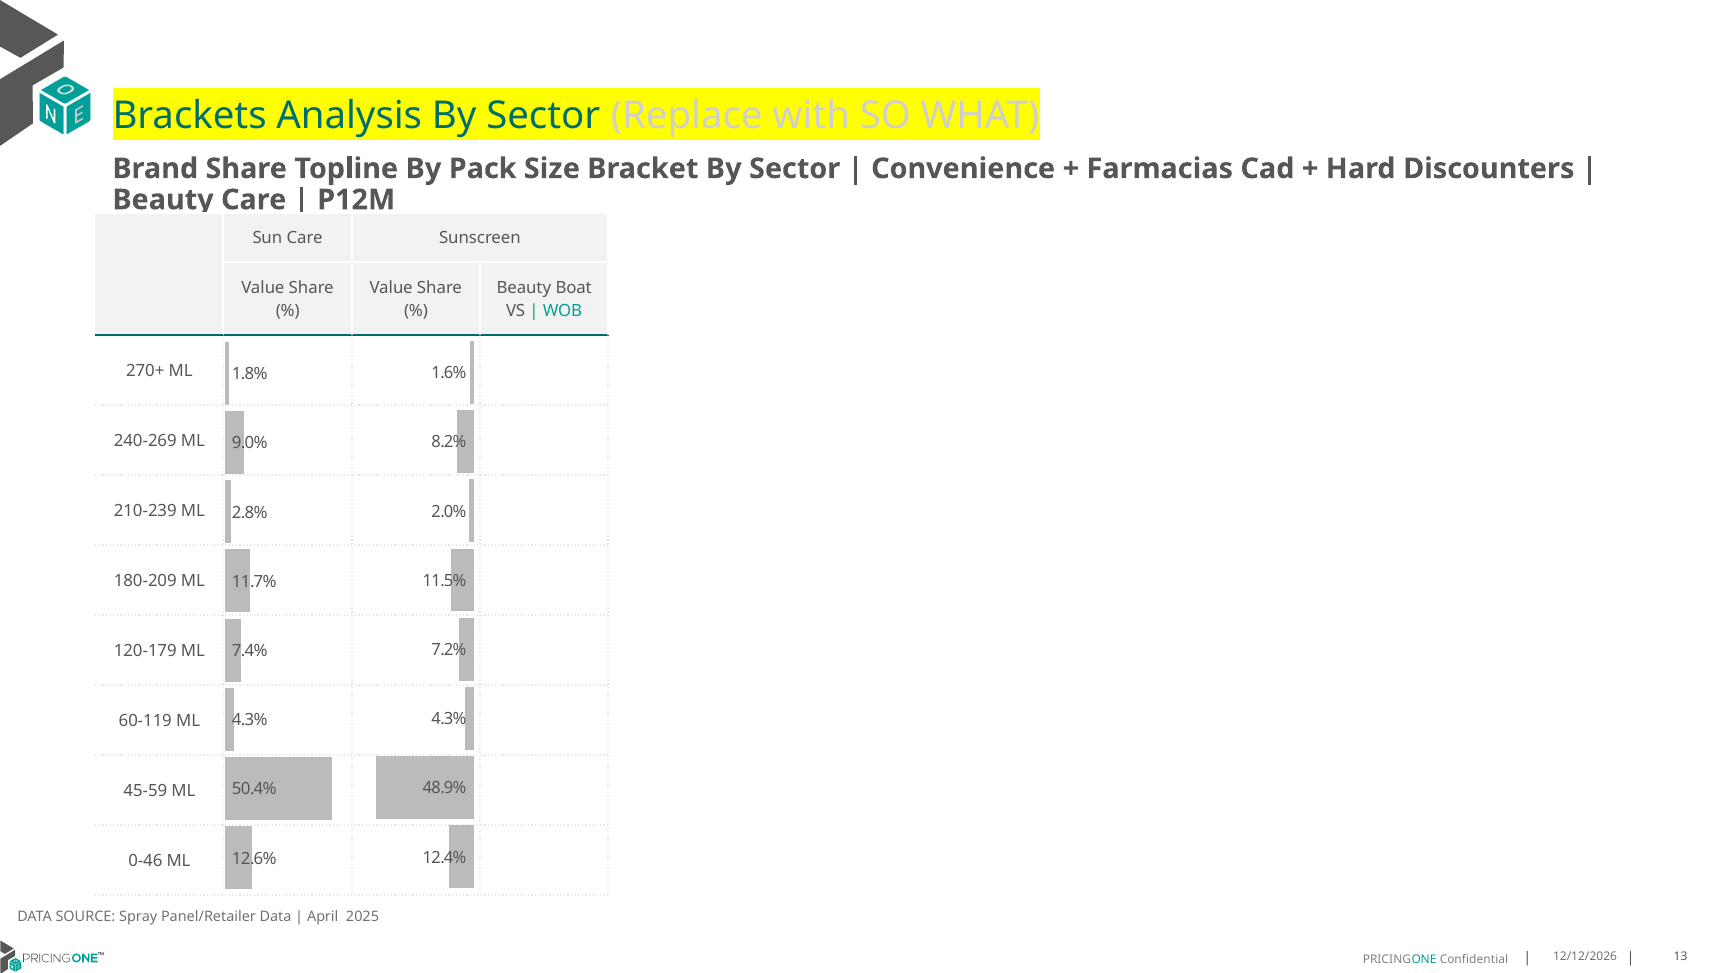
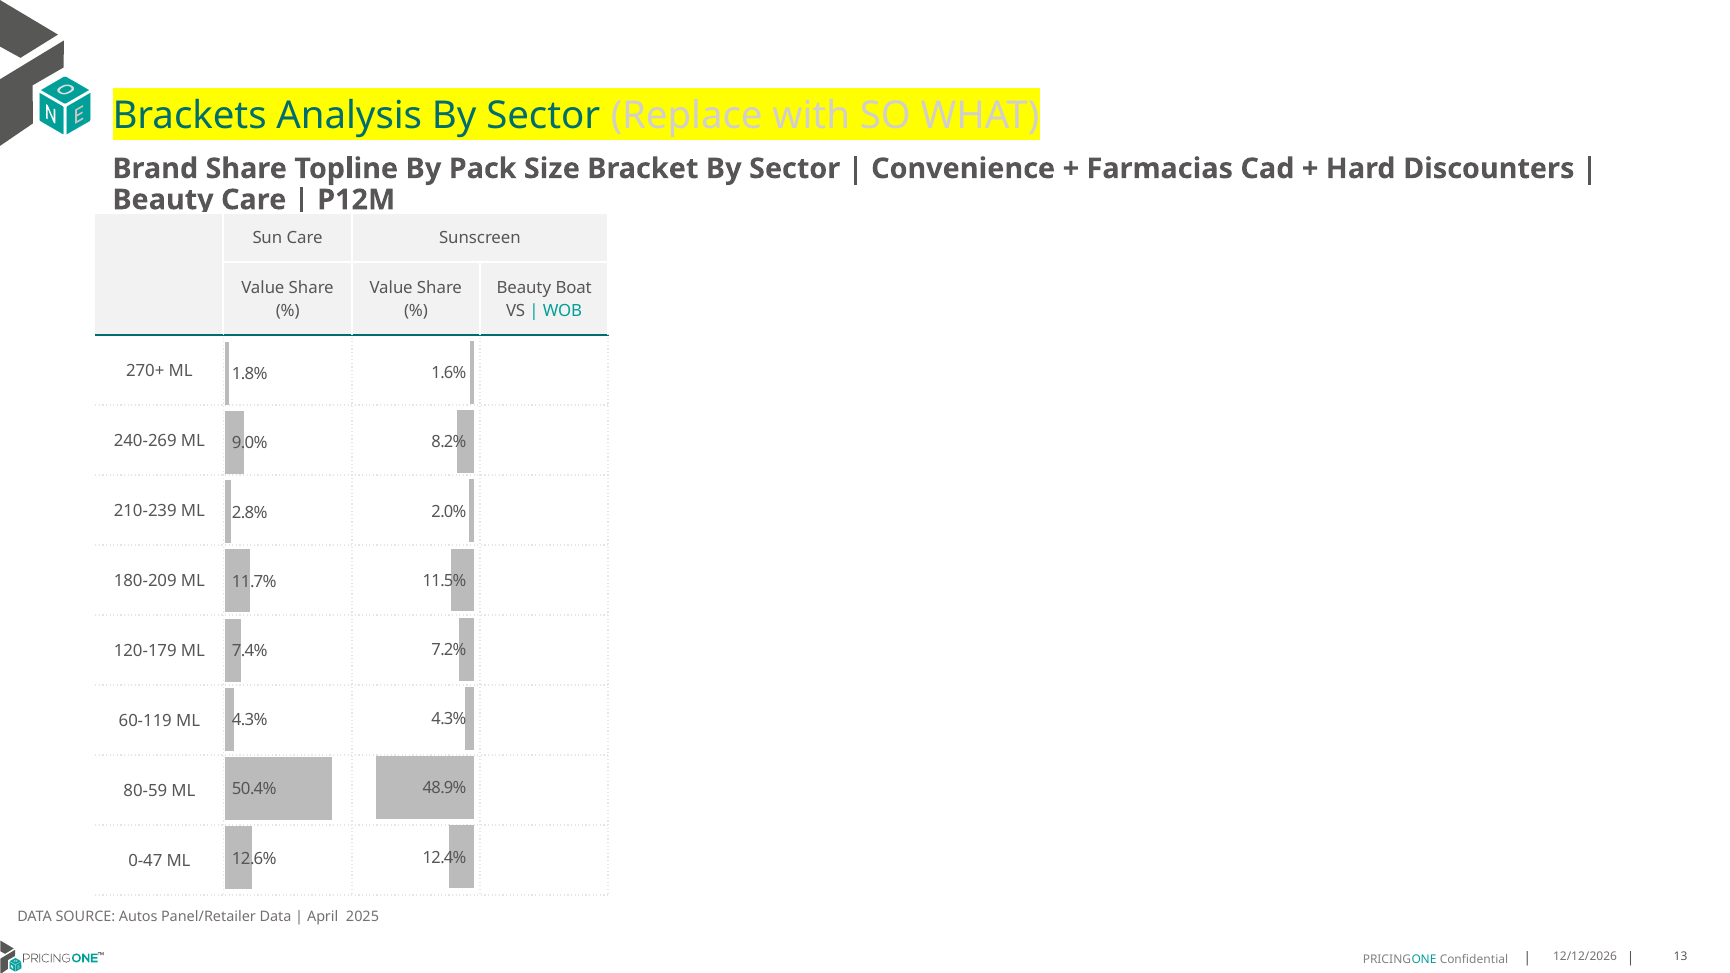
45-59: 45-59 -> 80-59 (145, 791)
0-46: 0-46 -> 0-47 (145, 861)
Spray: Spray -> Autos (138, 917)
